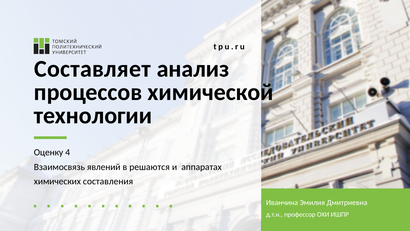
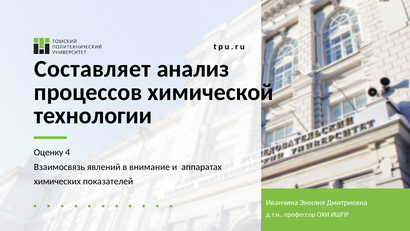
решаются: решаются -> внимание (150, 167)
составления: составления -> показателей (108, 181)
